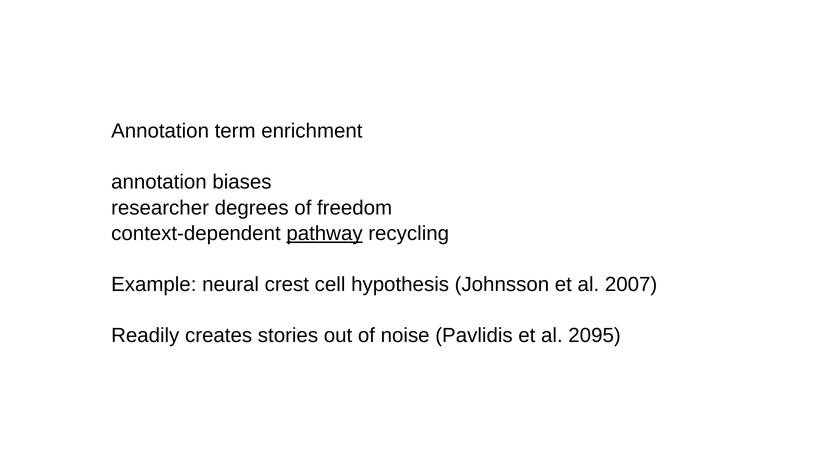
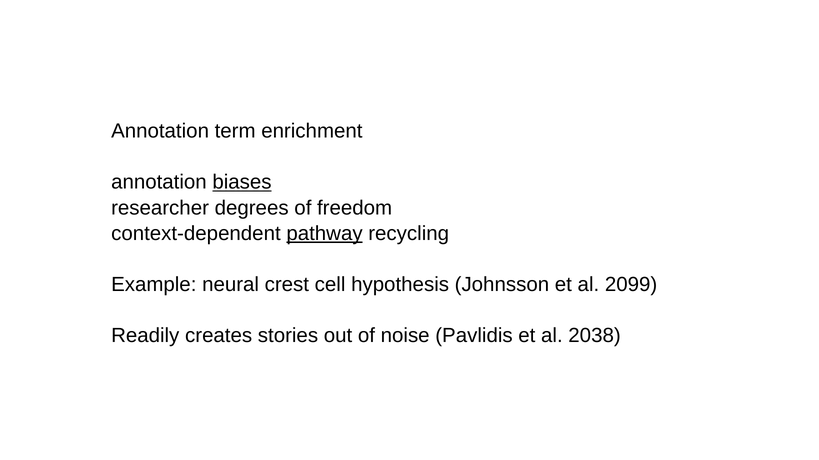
biases underline: none -> present (242, 183)
2007: 2007 -> 2099 (631, 285)
2095: 2095 -> 2038 (595, 336)
